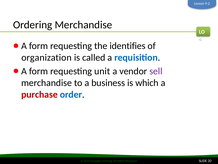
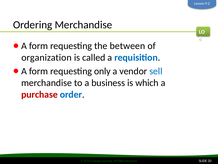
identifies: identifies -> between (127, 46)
unit: unit -> only (102, 71)
sell colour: purple -> blue (156, 71)
